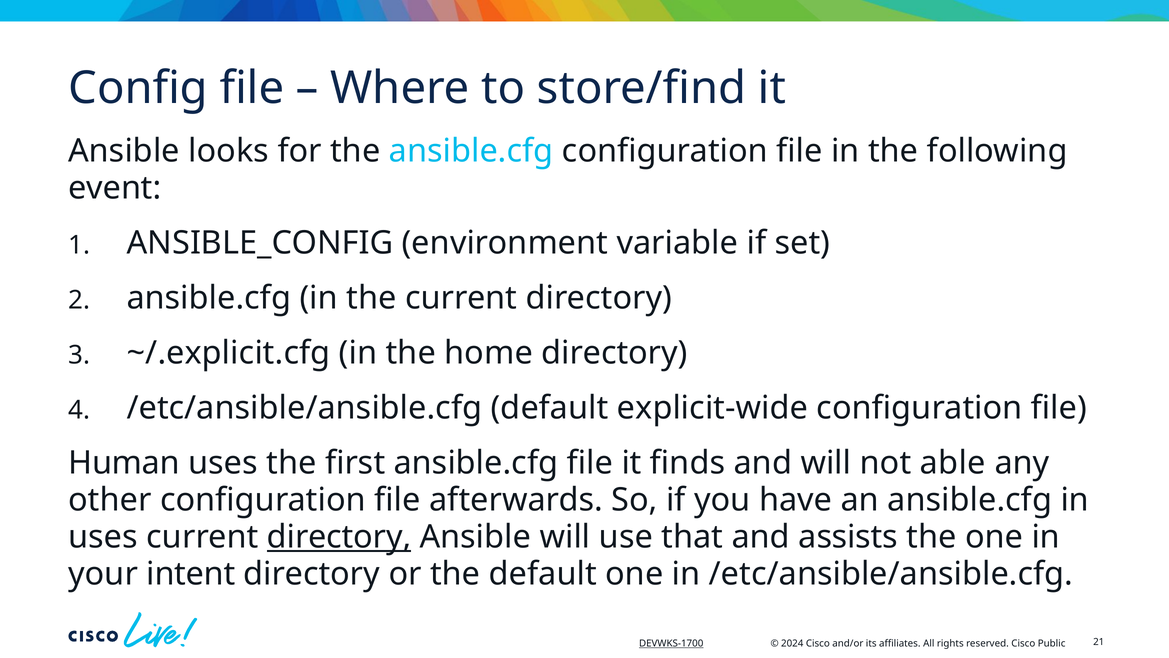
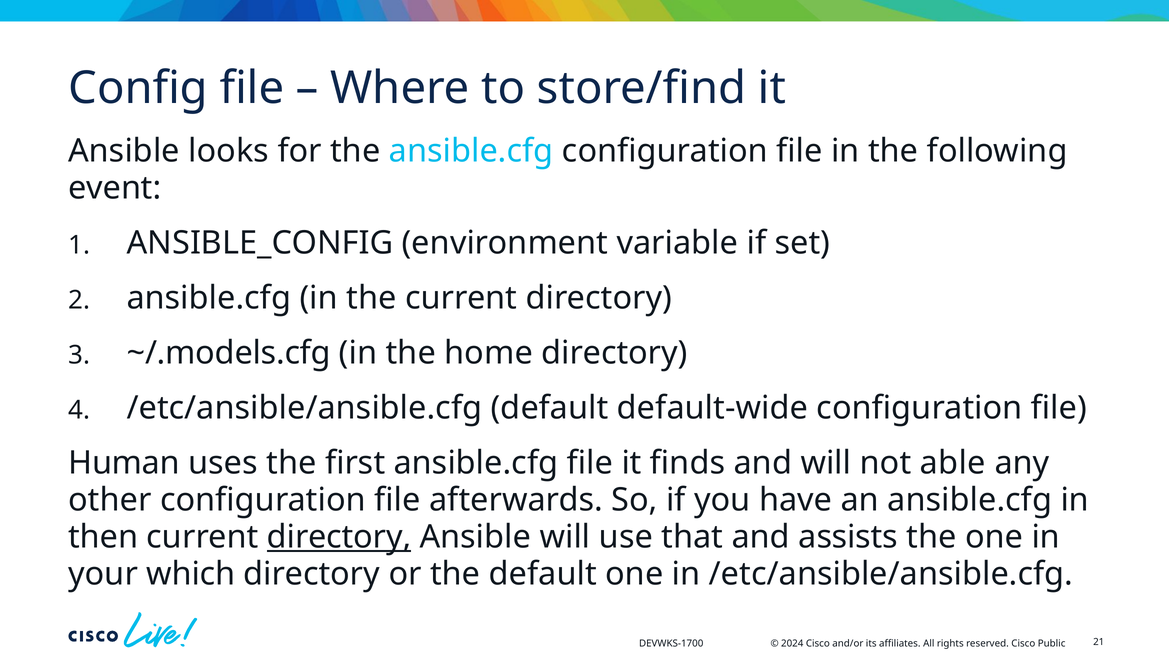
~/.explicit.cfg: ~/.explicit.cfg -> ~/.models.cfg (229, 353)
explicit-wide: explicit-wide -> default-wide (712, 408)
uses: uses -> then (103, 537)
intent: intent -> which (191, 574)
DEVWKS-1700 underline: present -> none (671, 643)
